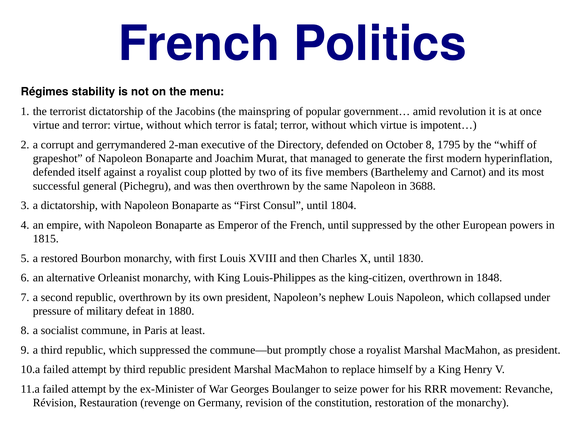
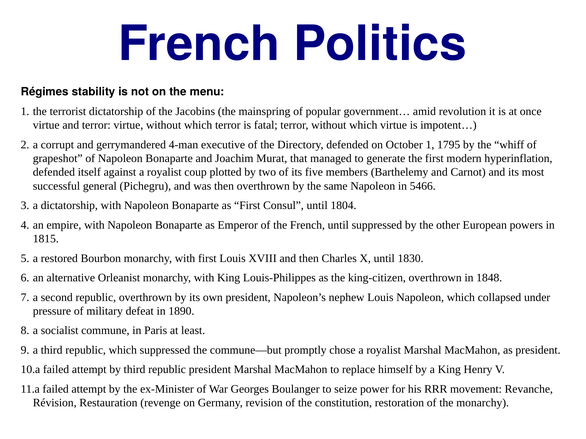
2-man: 2-man -> 4-man (183, 145)
October 8: 8 -> 1 (430, 145)
3688: 3688 -> 5466 (423, 186)
1880: 1880 -> 1890 (181, 311)
